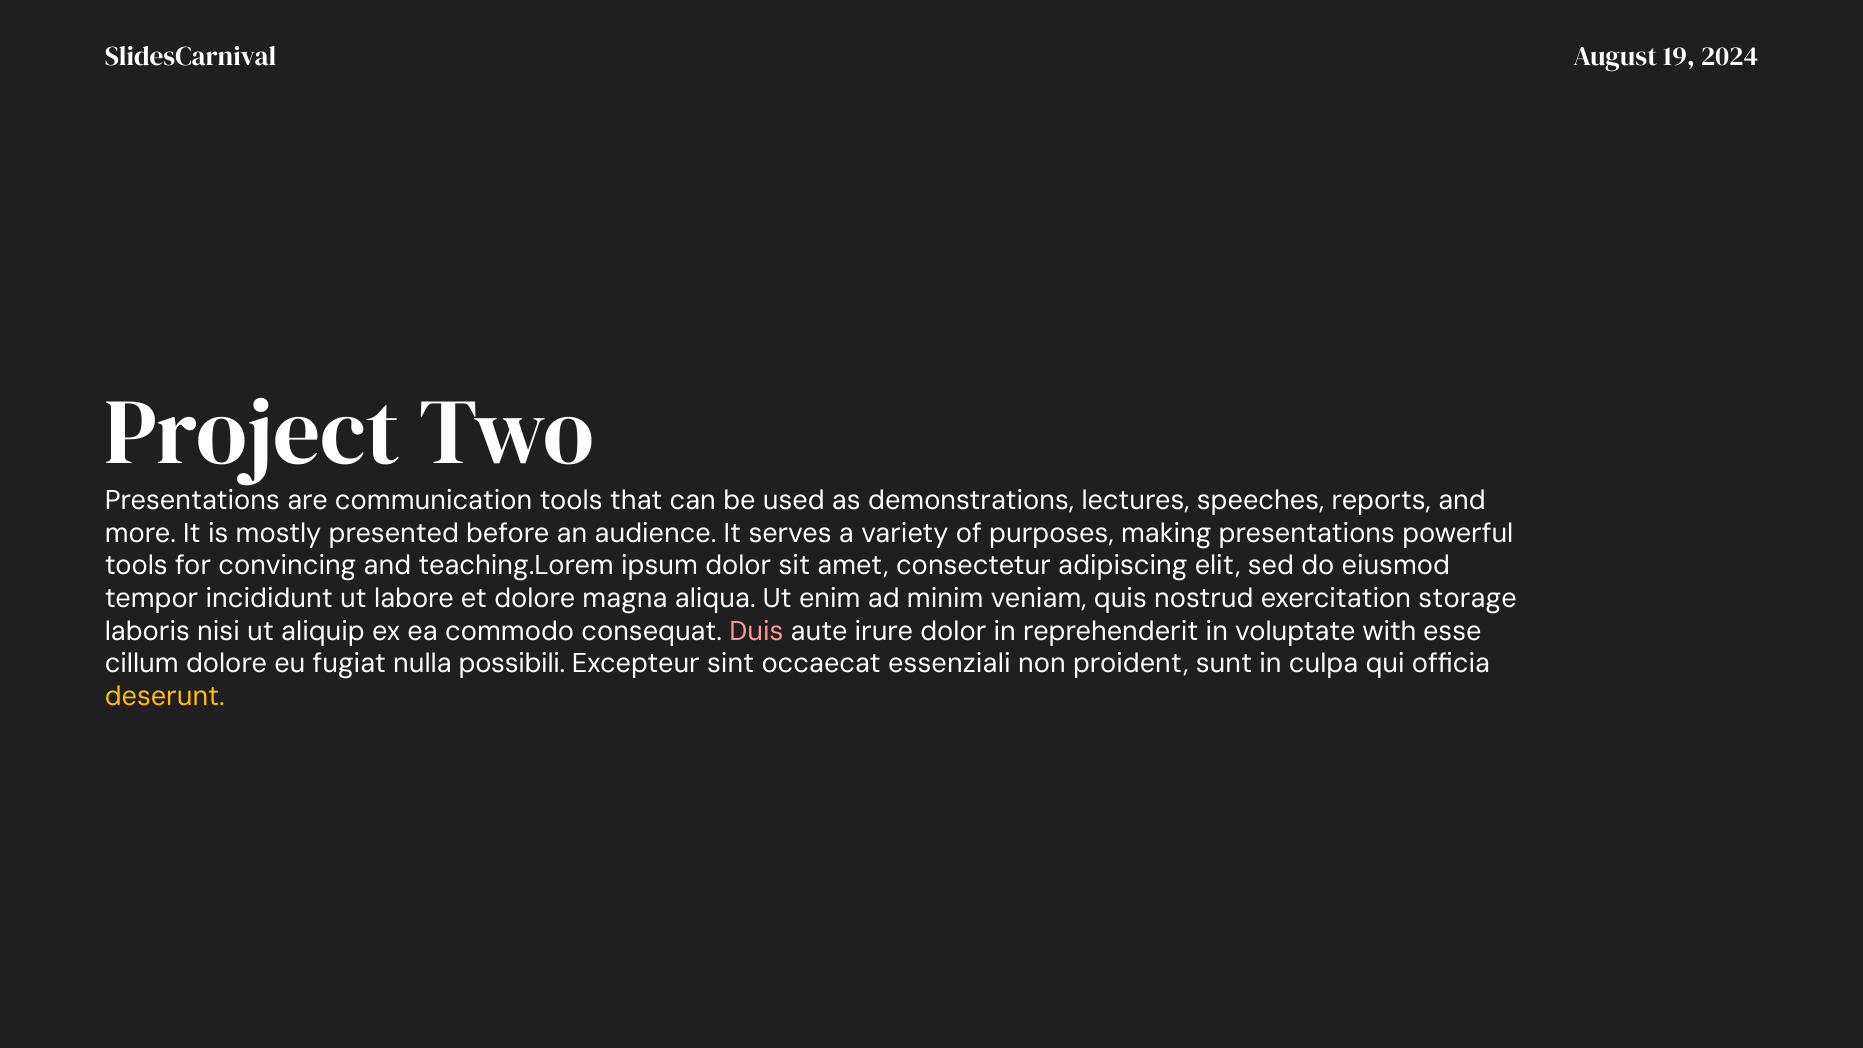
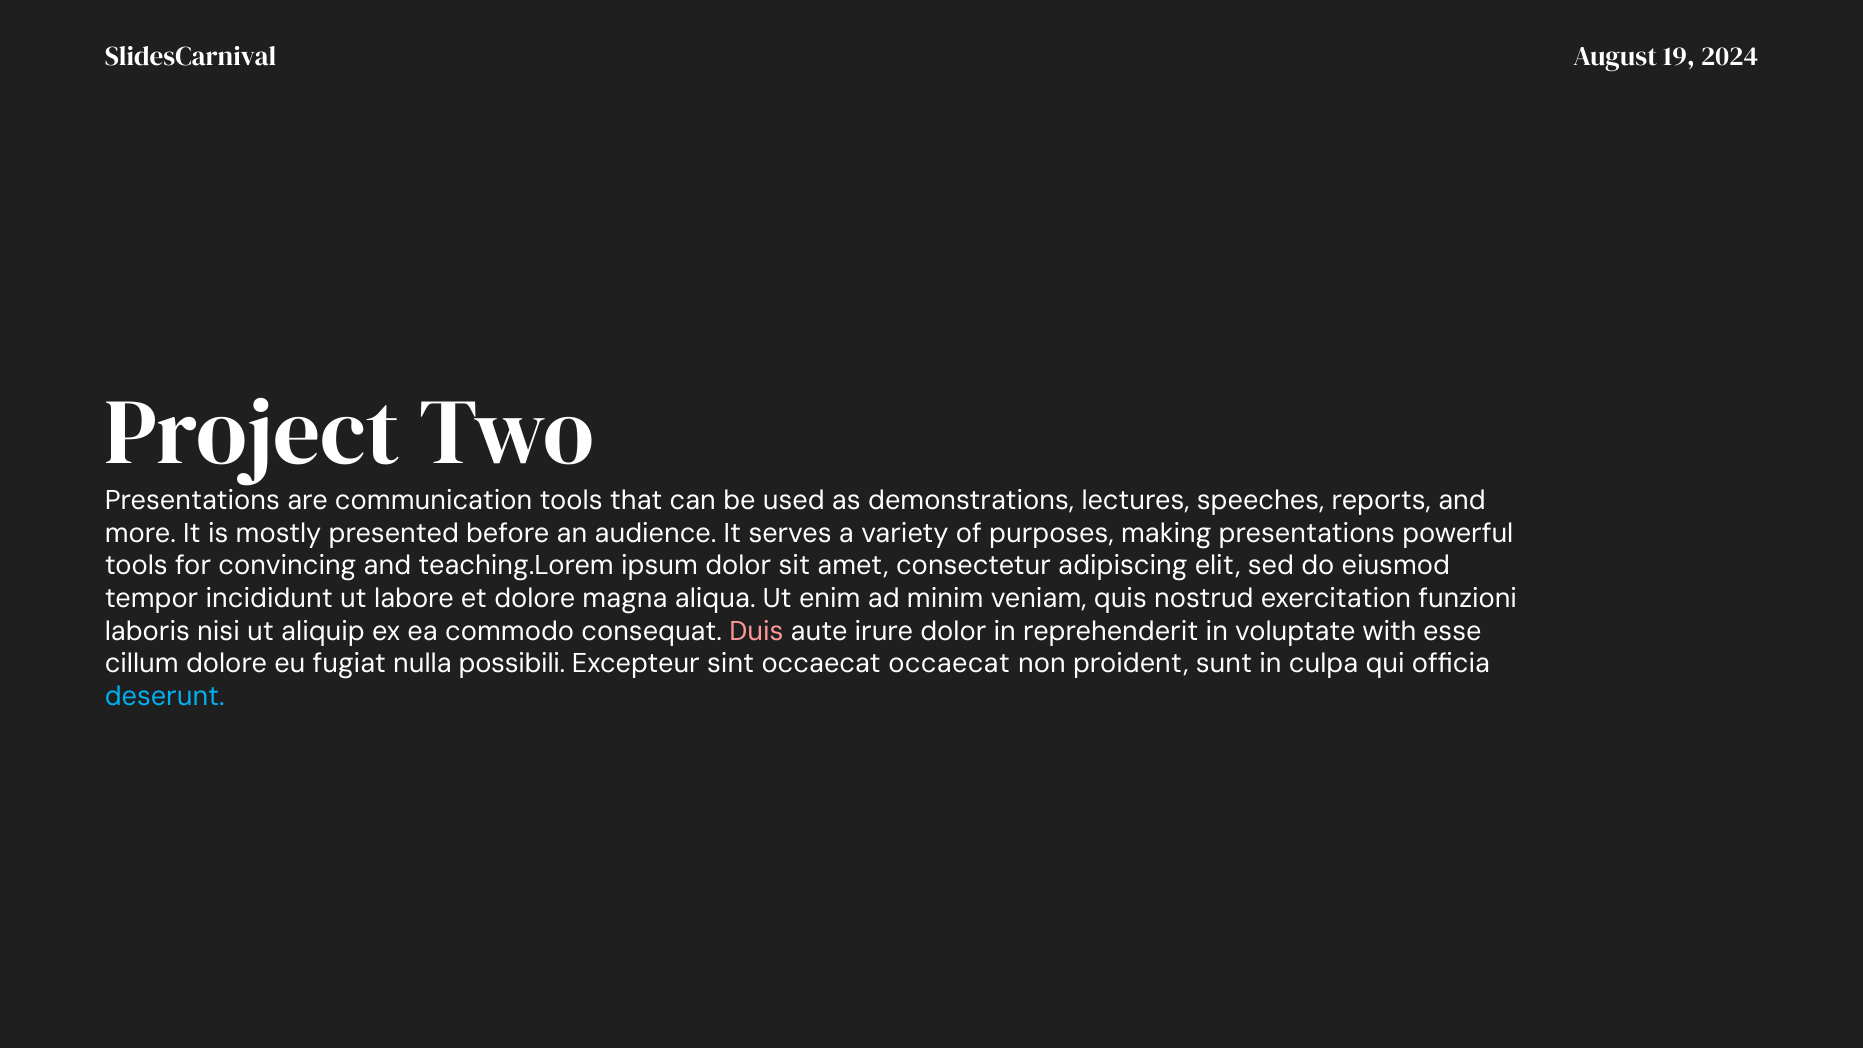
storage: storage -> funzioni (1468, 598)
occaecat essenziali: essenziali -> occaecat (949, 664)
deserunt colour: yellow -> light blue (165, 696)
